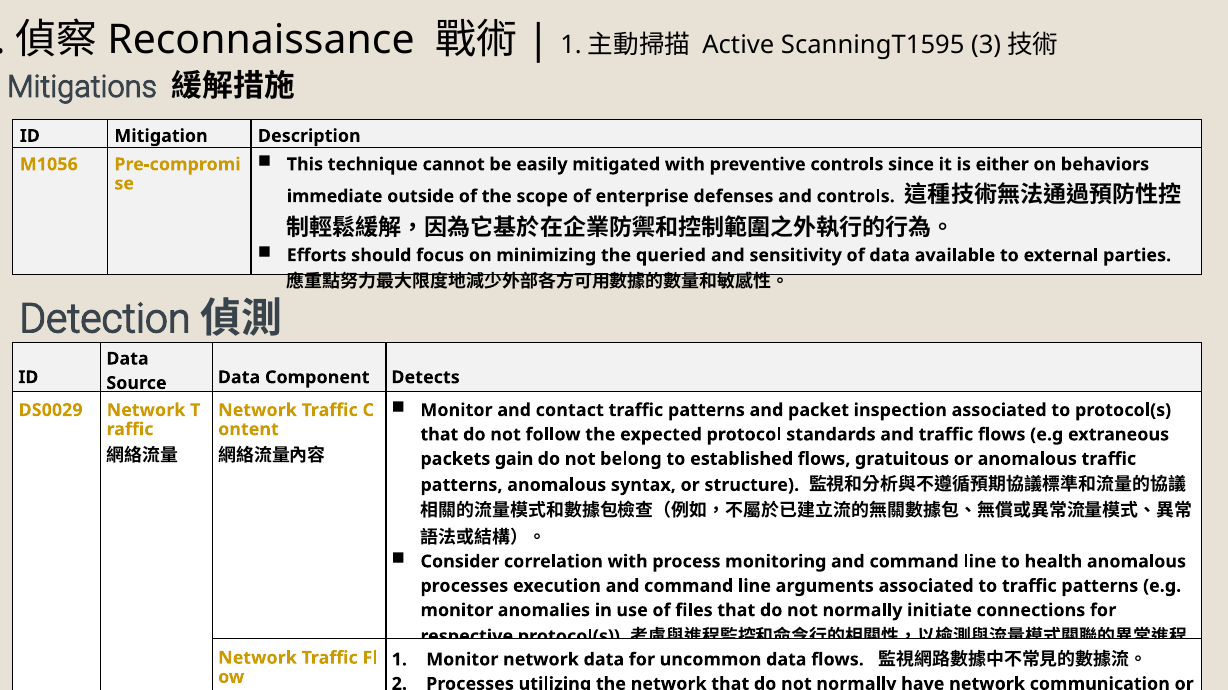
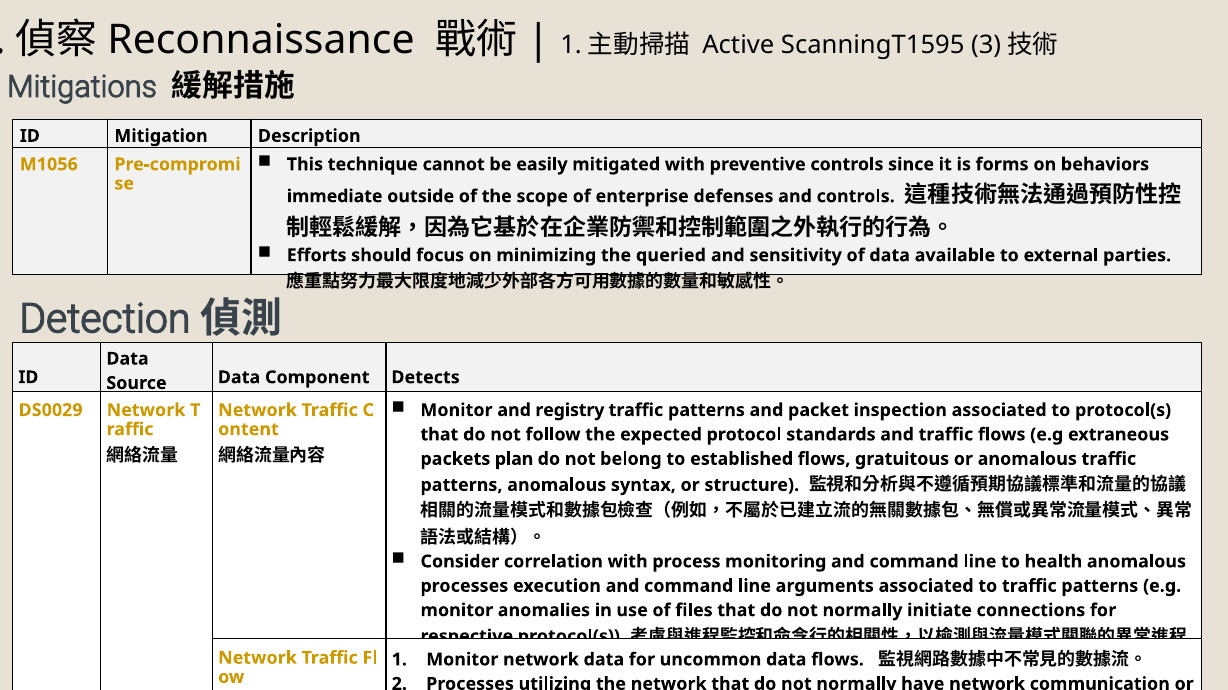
either: either -> forms (1002, 165)
contact: contact -> registry (570, 411)
gain: gain -> plan (514, 459)
